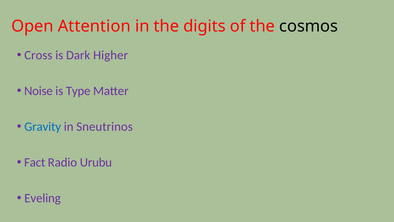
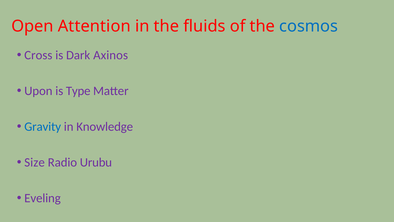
digits: digits -> fluids (204, 26)
cosmos colour: black -> blue (309, 26)
Higher: Higher -> Axinos (111, 55)
Noise: Noise -> Upon (38, 91)
Sneutrinos: Sneutrinos -> Knowledge (105, 126)
Fact: Fact -> Size (35, 162)
